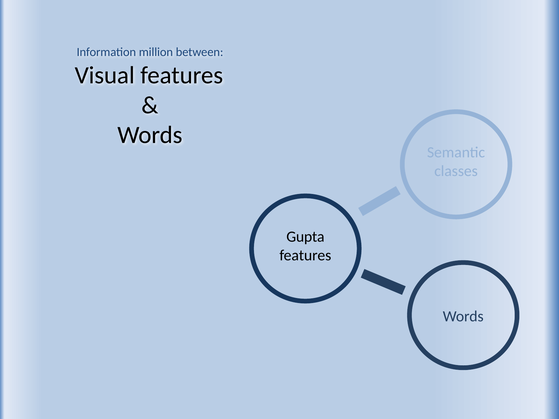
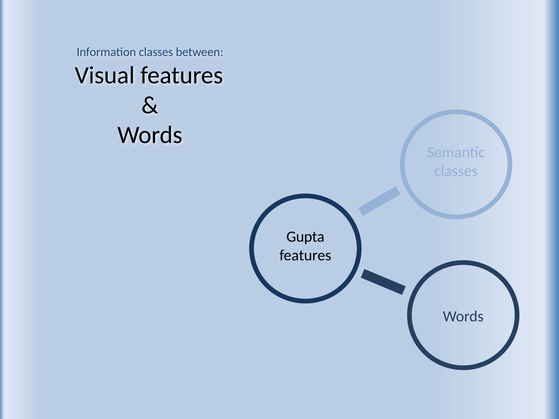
Information million: million -> classes (156, 52)
